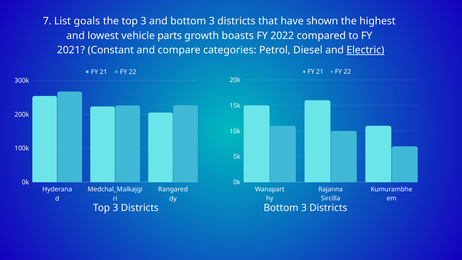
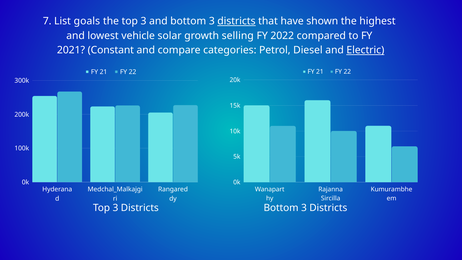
districts underline: none -> present (236, 21)
parts: parts -> solar (170, 36)
boasts: boasts -> selling (238, 36)
